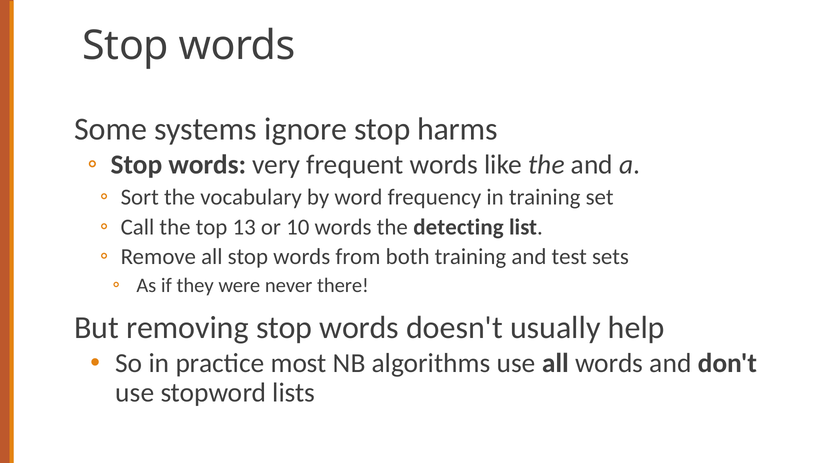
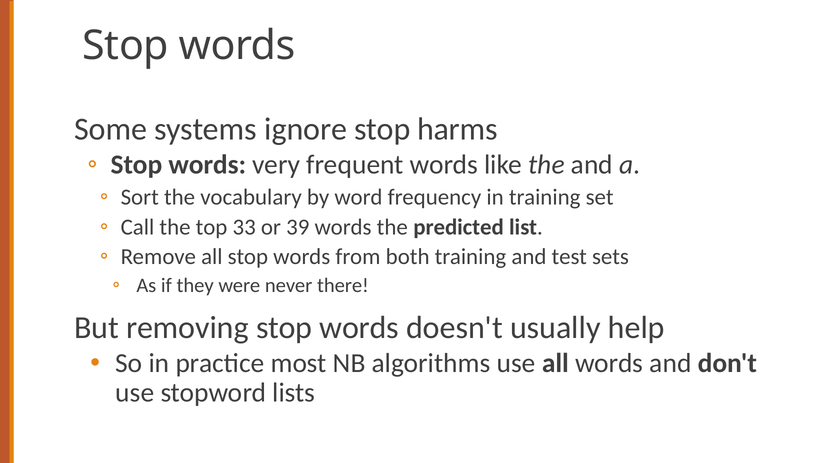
13: 13 -> 33 (244, 227)
10: 10 -> 39 (298, 227)
detecting: detecting -> predicted (459, 227)
